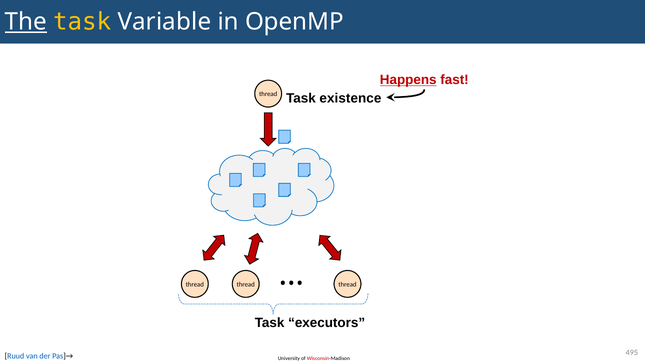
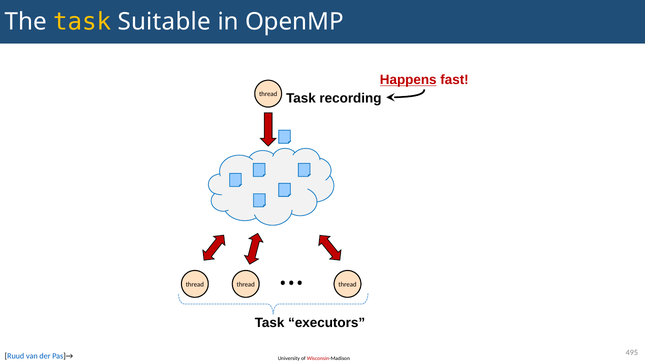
The underline: present -> none (26, 22)
Variable: Variable -> Suitable (164, 22)
existence: existence -> recording (350, 98)
